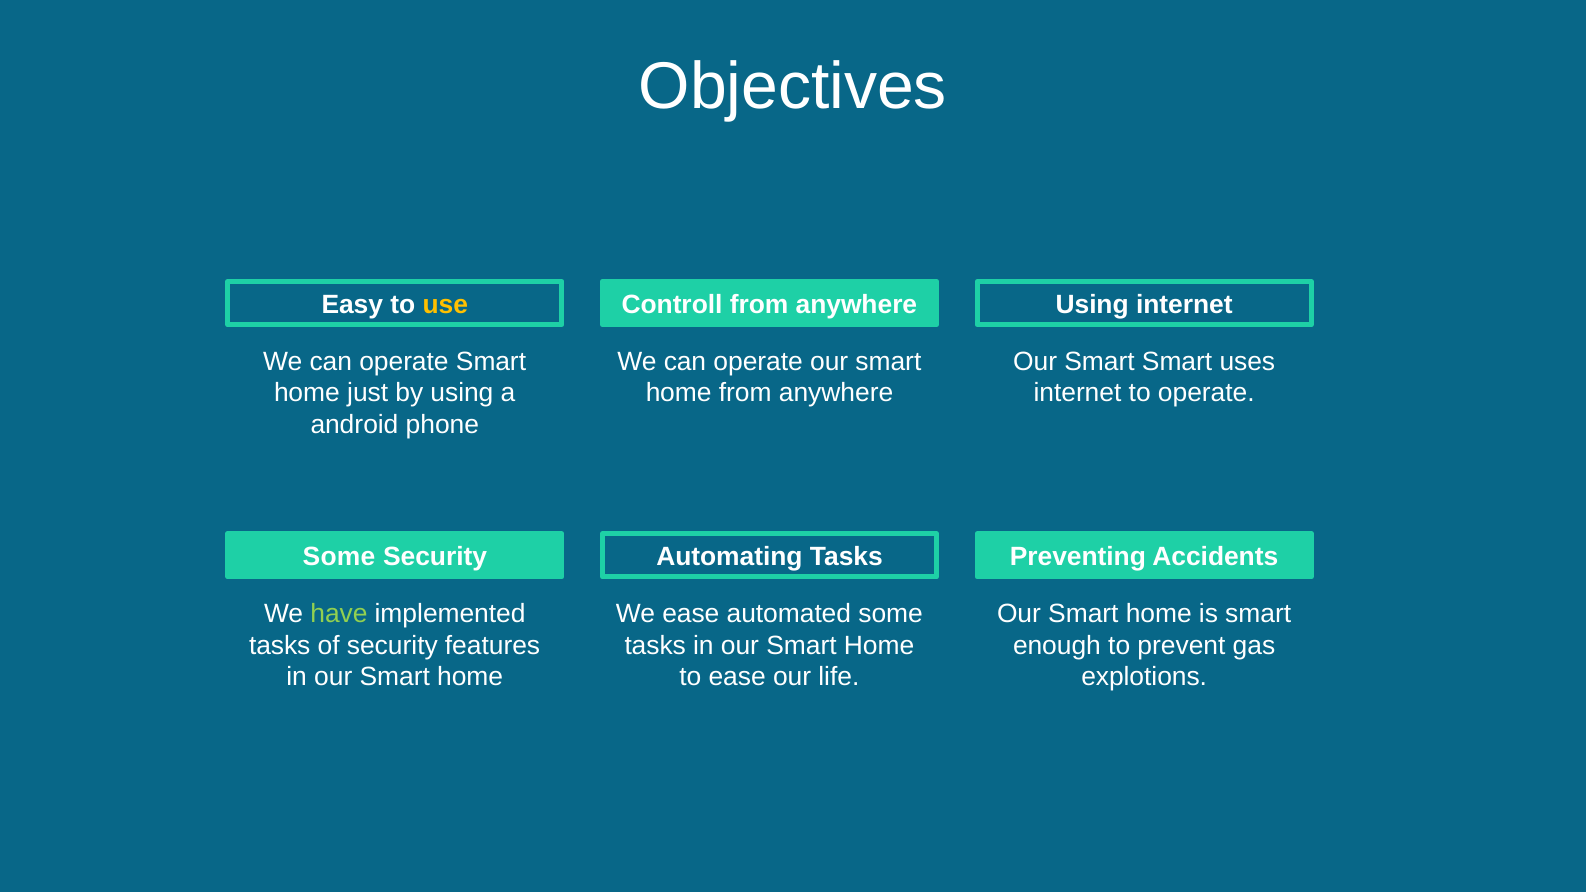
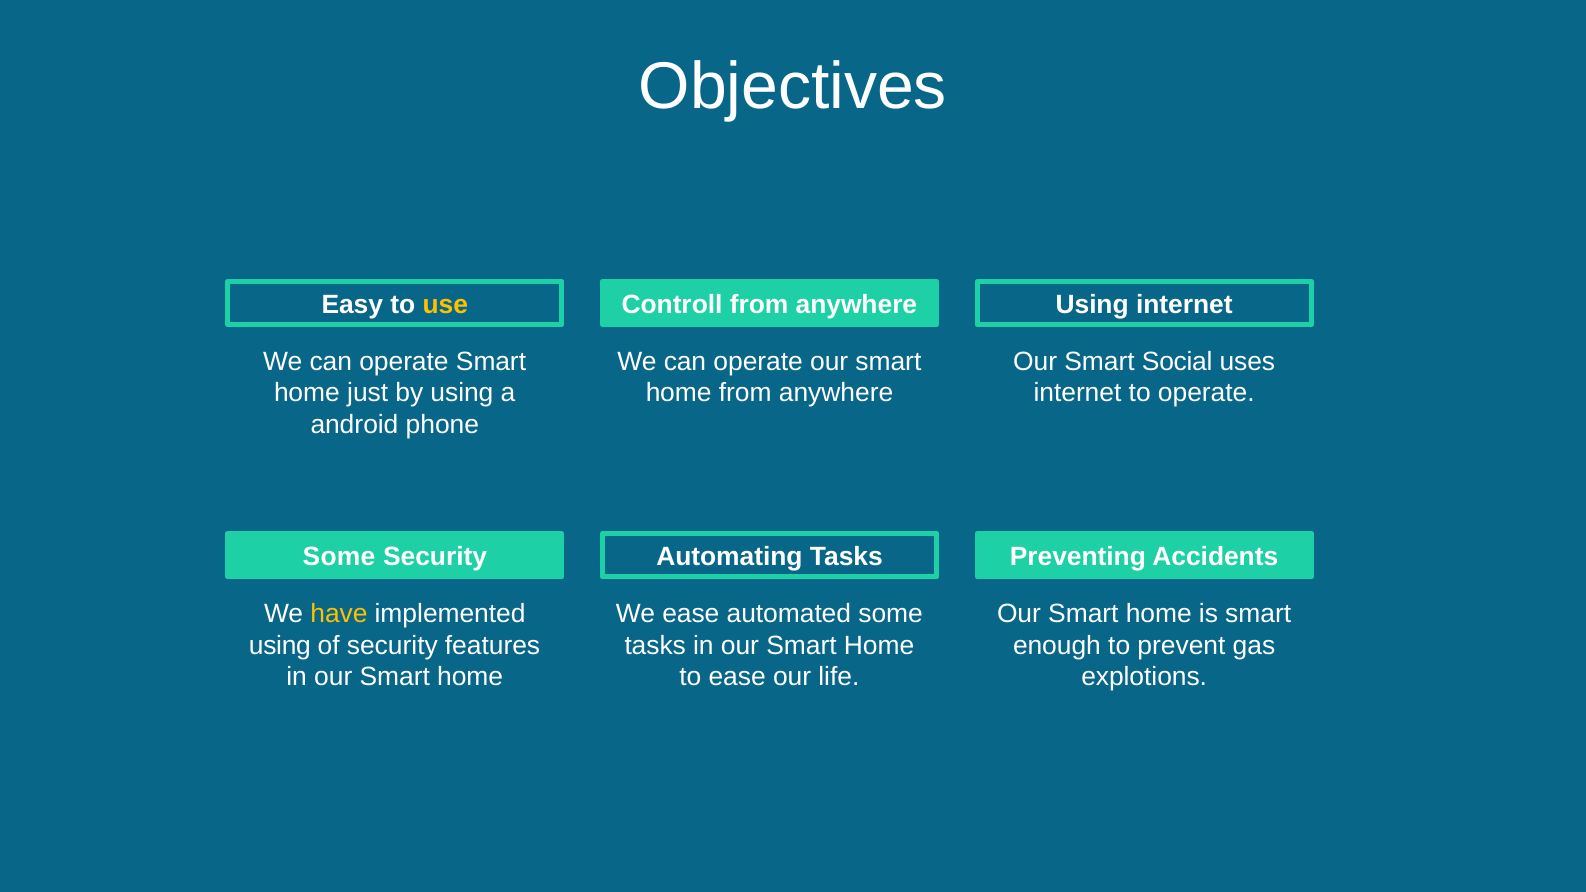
Smart Smart: Smart -> Social (1177, 361)
have colour: light green -> yellow (339, 614)
tasks: tasks -> using (280, 645)
